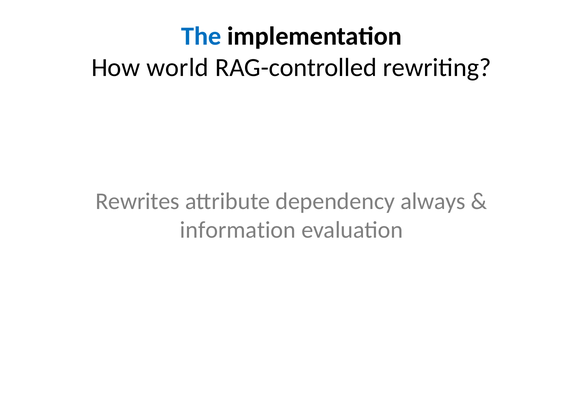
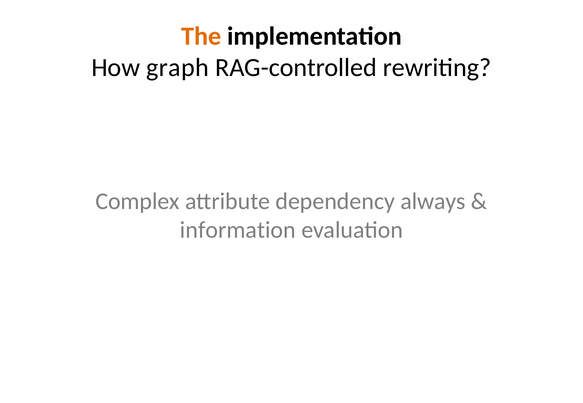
The colour: blue -> orange (201, 36)
world: world -> graph (178, 68)
Rewrites: Rewrites -> Complex (138, 202)
